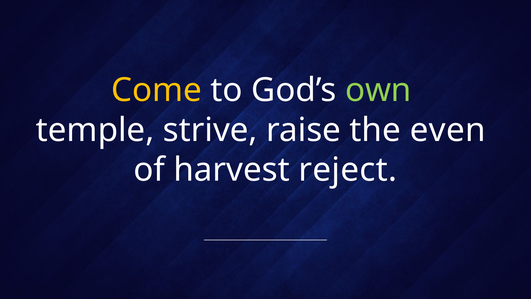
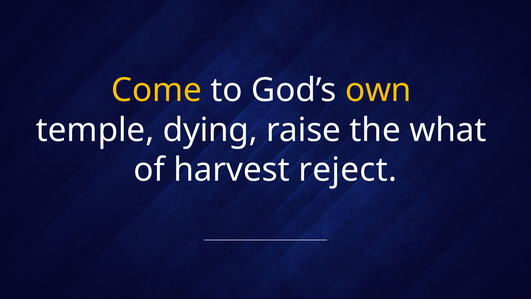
own colour: light green -> yellow (378, 90)
strive: strive -> dying (210, 130)
even: even -> what (448, 130)
